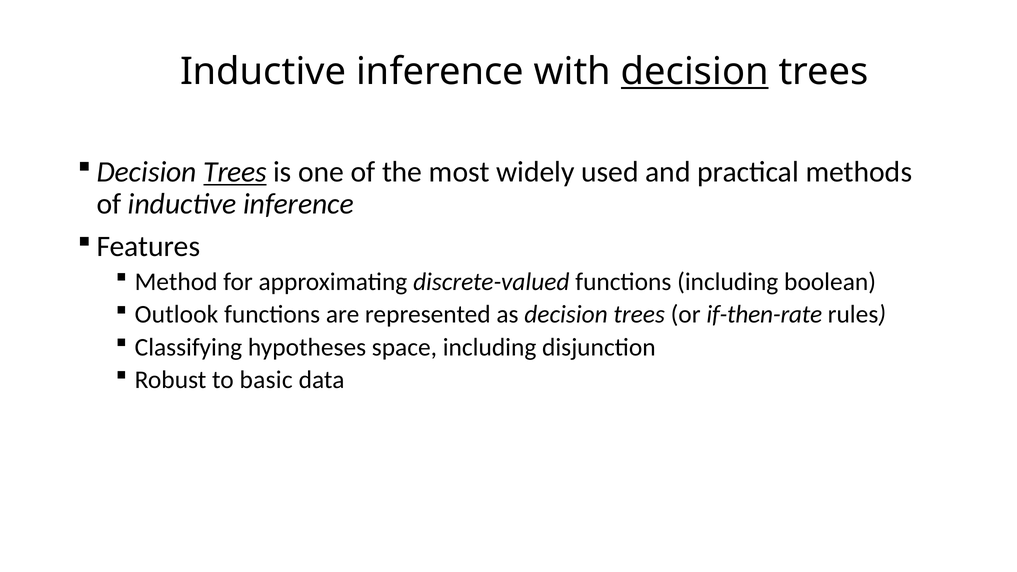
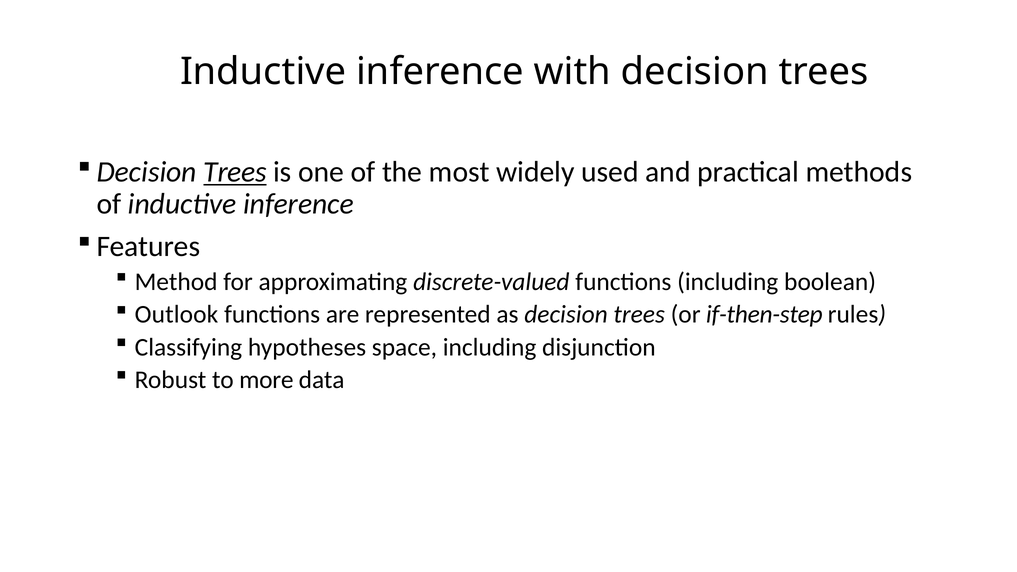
decision underline: present -> none (695, 72)
if-then-rate: if-then-rate -> if-then-step (764, 314)
basic: basic -> more (266, 380)
